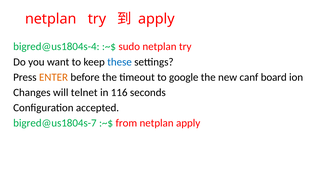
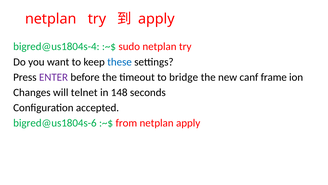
ENTER colour: orange -> purple (53, 77)
google: google -> bridge (184, 77)
board: board -> frame (274, 77)
116: 116 -> 148 (119, 92)
bigred@us1804s-7: bigred@us1804s-7 -> bigred@us1804s-6 (55, 123)
